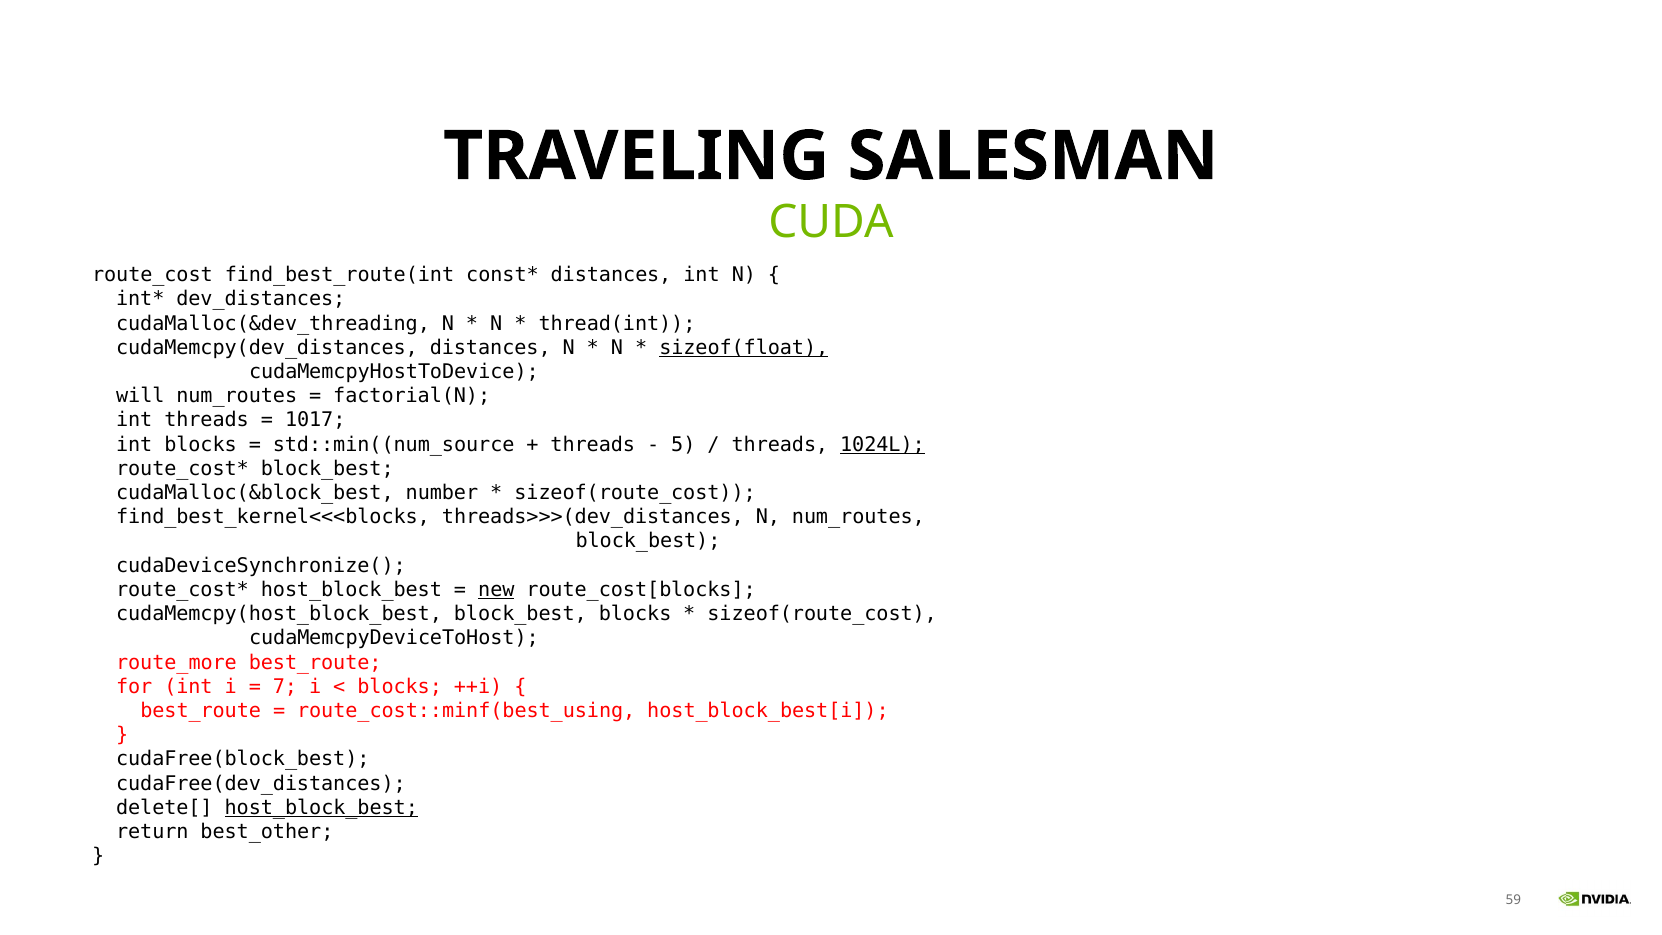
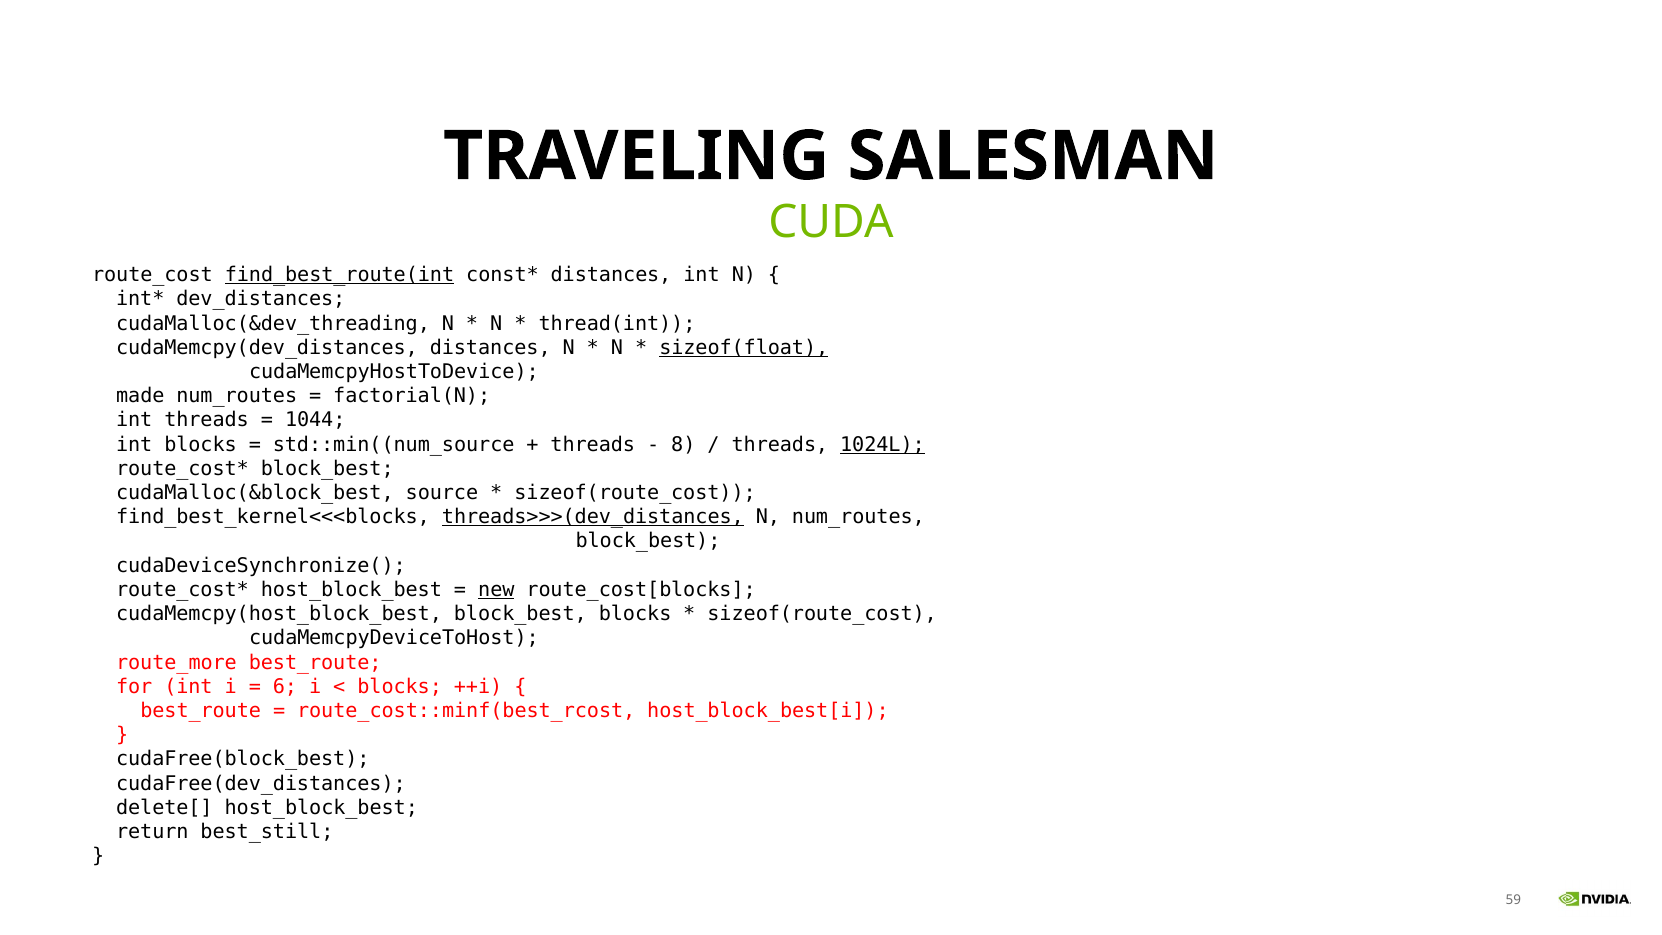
find_best_route(int underline: none -> present (339, 275)
will: will -> made (140, 396)
1017: 1017 -> 1044 (315, 420)
5: 5 -> 8 (683, 444)
number: number -> source (442, 493)
threads>>>(dev_distances underline: none -> present (593, 517)
7: 7 -> 6 (285, 686)
route_cost::minf(best_using: route_cost::minf(best_using -> route_cost::minf(best_rcost (466, 711)
host_block_best underline: present -> none (321, 808)
best_other: best_other -> best_still (267, 832)
